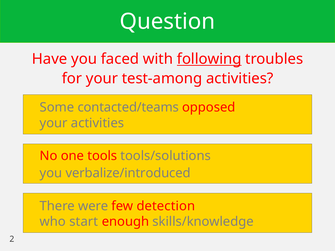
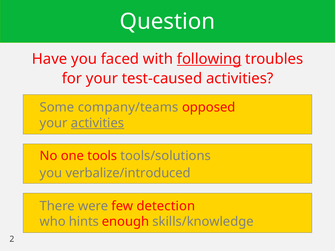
test-among: test-among -> test-caused (162, 79)
contacted/teams: contacted/teams -> company/teams (128, 107)
activities underline: none -> present (98, 123)
start: start -> hints (84, 222)
